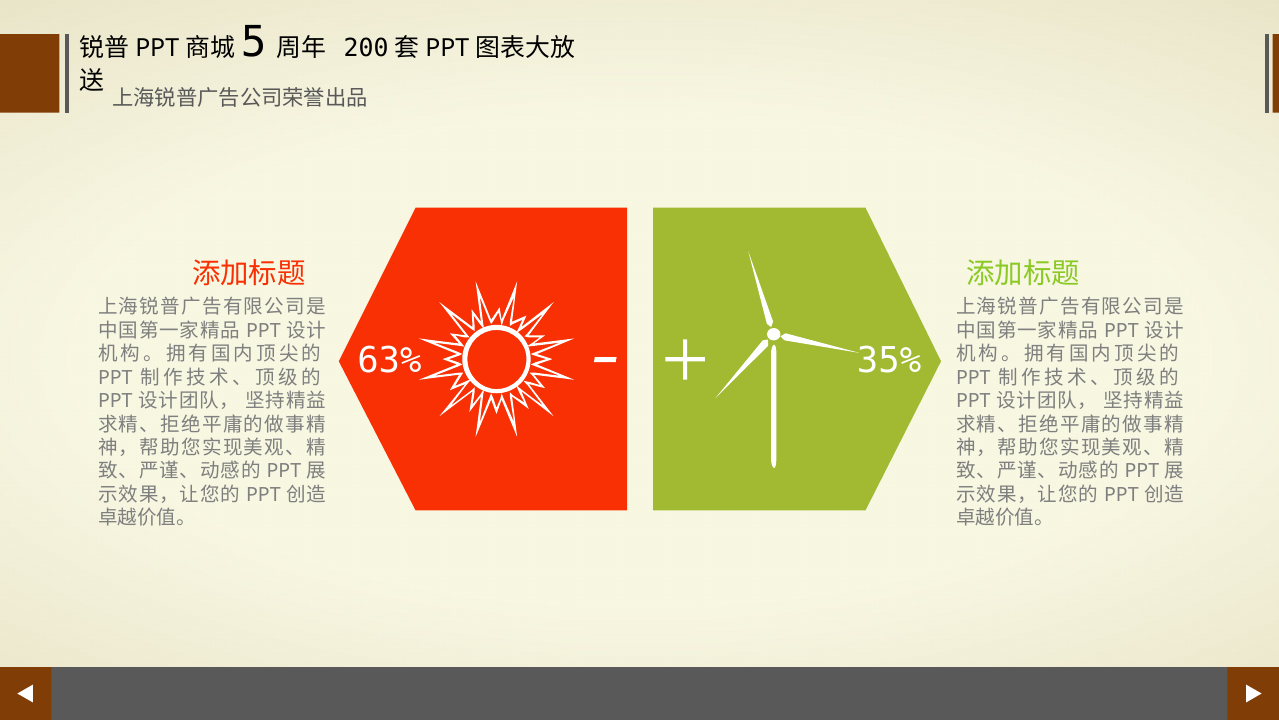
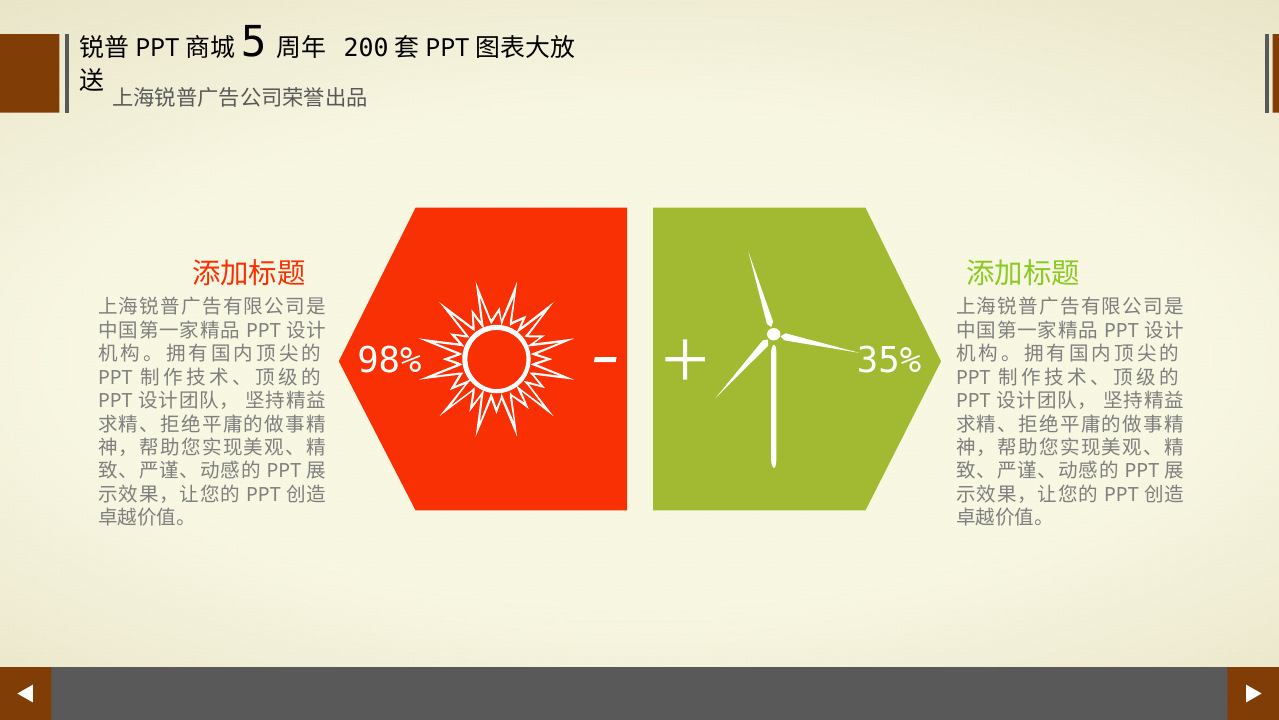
63%: 63% -> 98% (389, 361)
